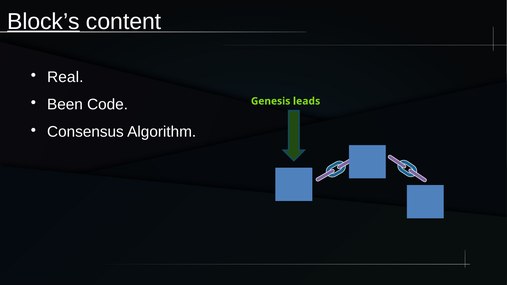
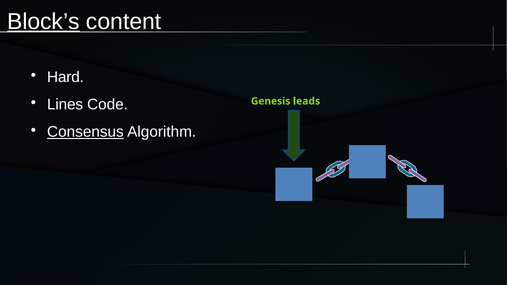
Real: Real -> Hard (65, 77)
Been: Been -> Lines (65, 104)
Consensus underline: none -> present (85, 132)
